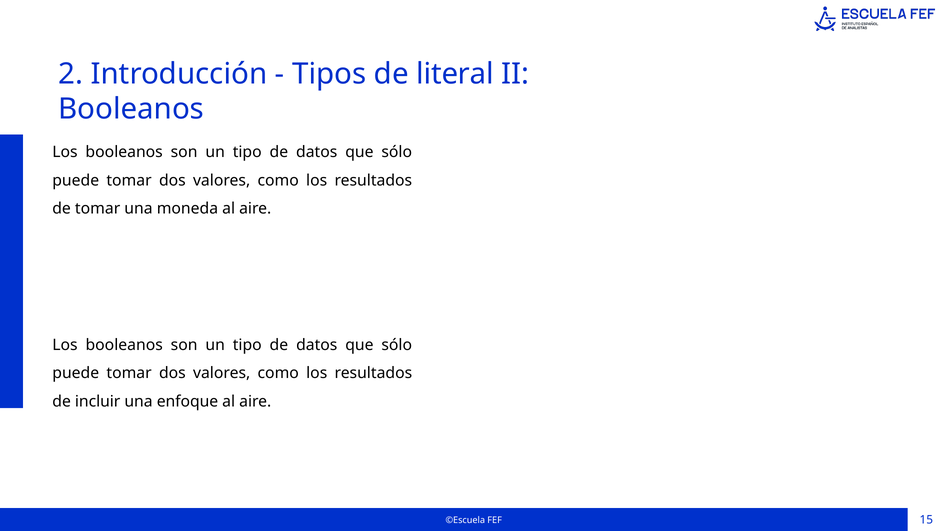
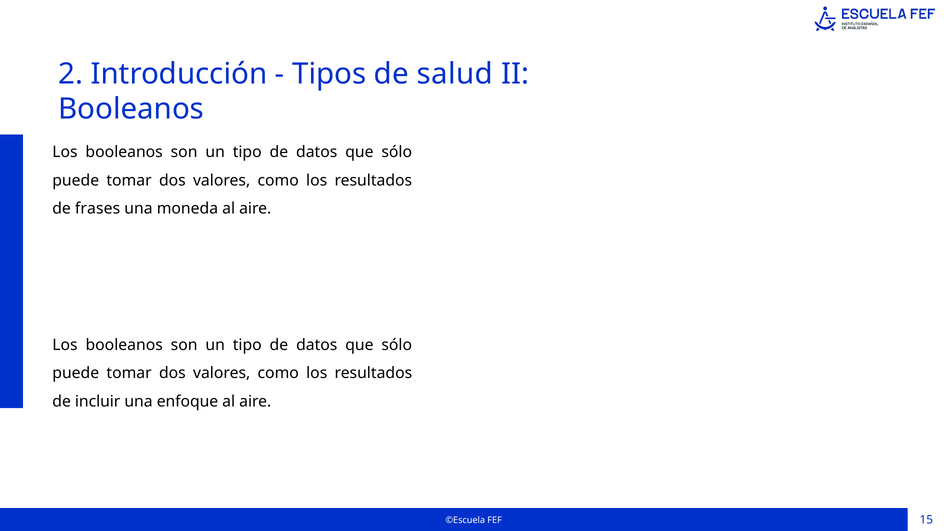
literal: literal -> salud (455, 74)
de tomar: tomar -> frases (98, 209)
